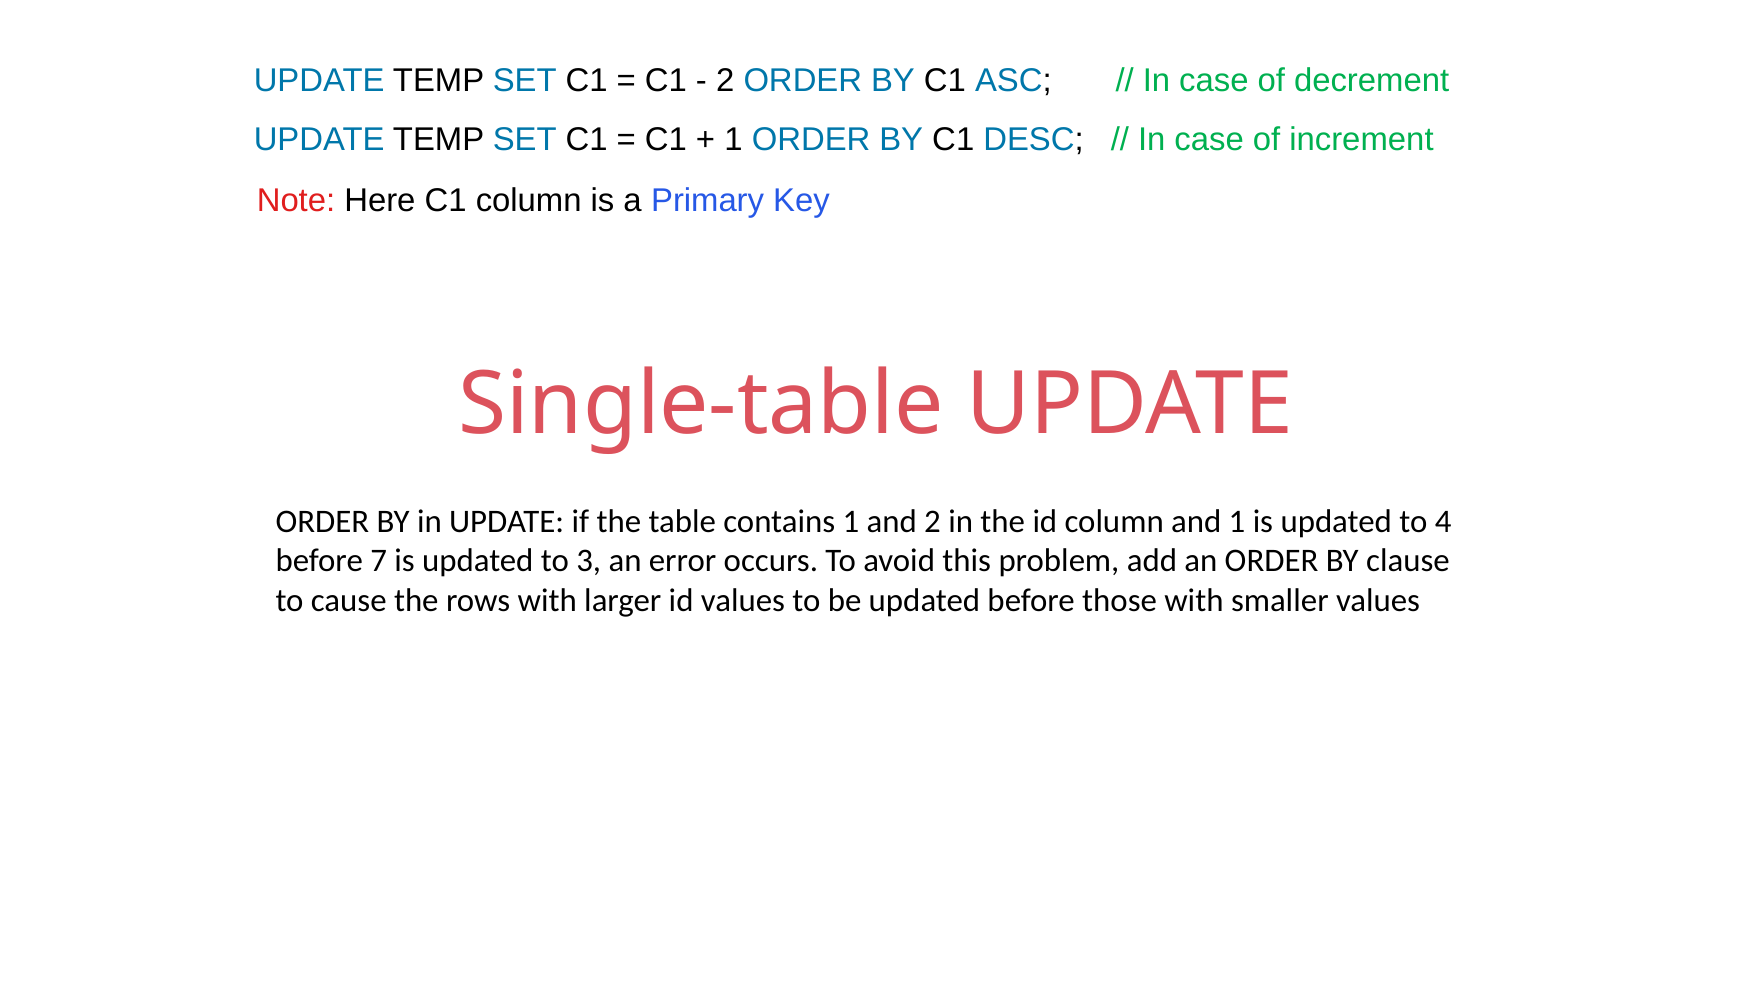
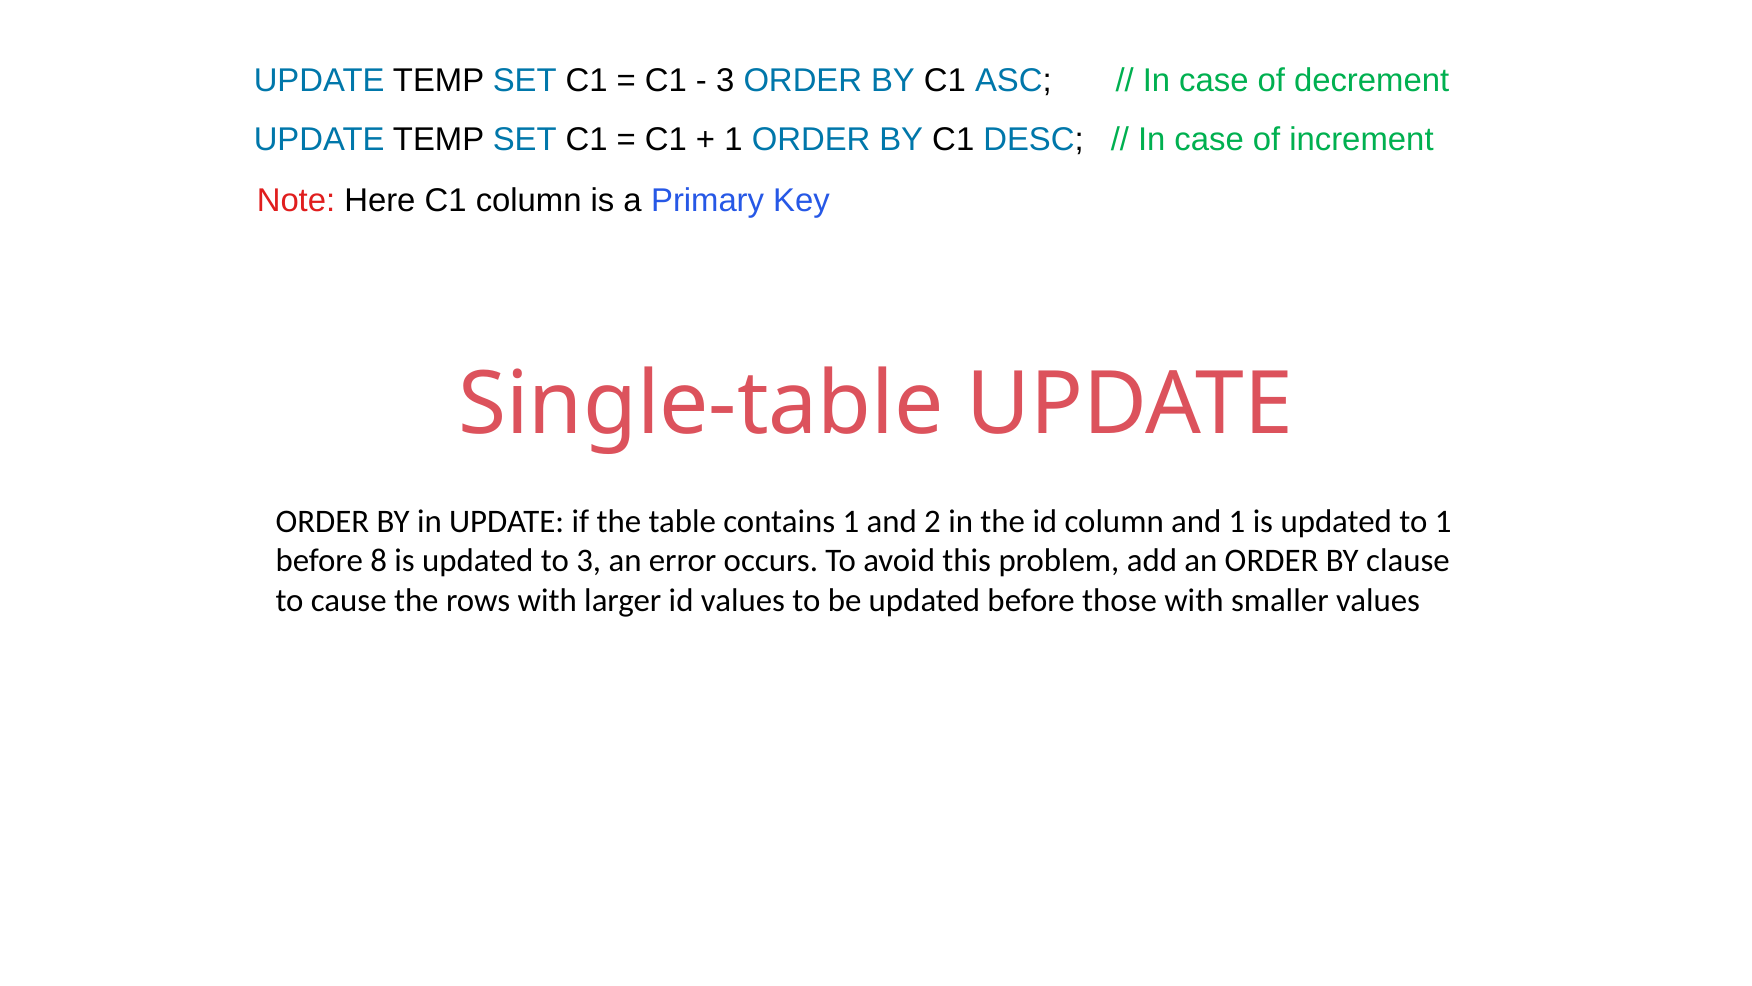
2: 2 -> 3 (725, 81)
to 4: 4 -> 1 (1443, 521)
7: 7 -> 8 (379, 561)
